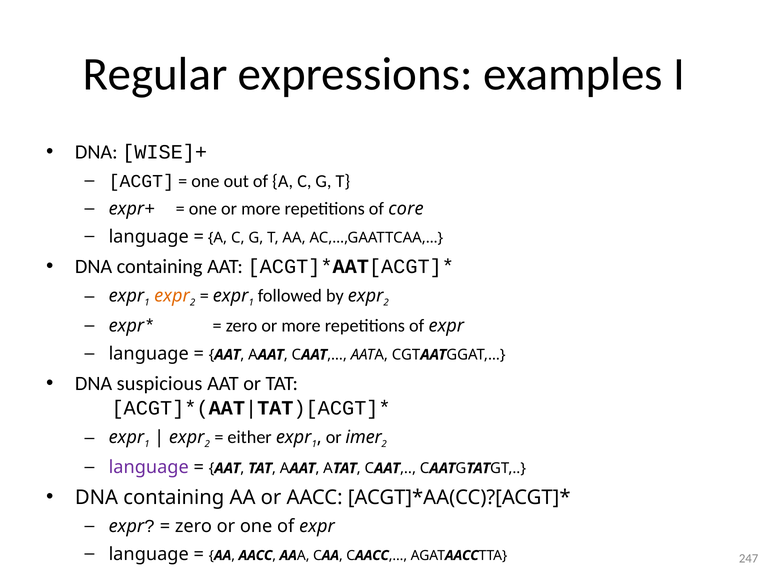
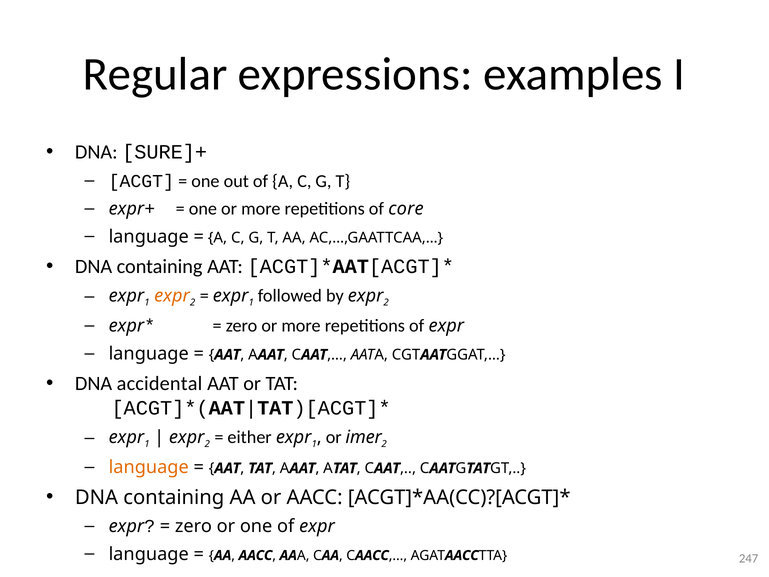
WISE]+: WISE]+ -> SURE]+ (165, 152)
suspicious: suspicious -> accidental (160, 384)
language colour: purple -> orange (149, 467)
